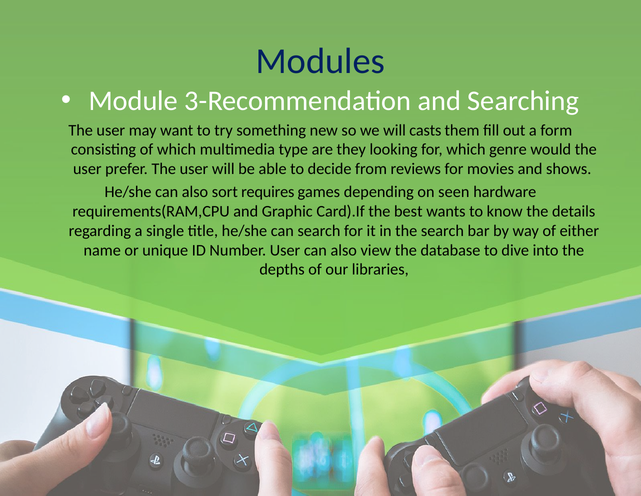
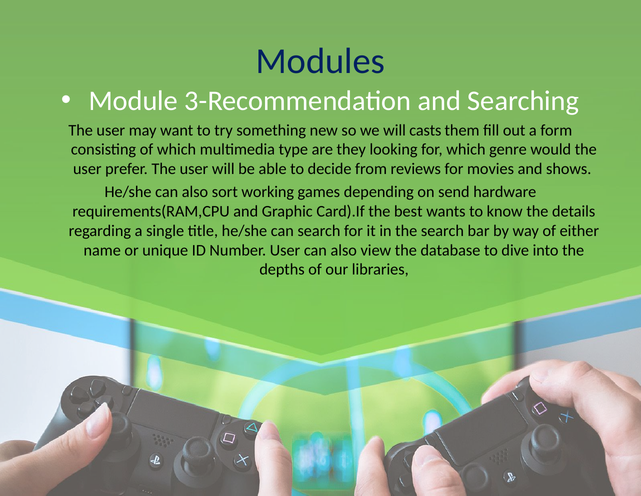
requires: requires -> working (268, 192)
seen: seen -> send (454, 192)
